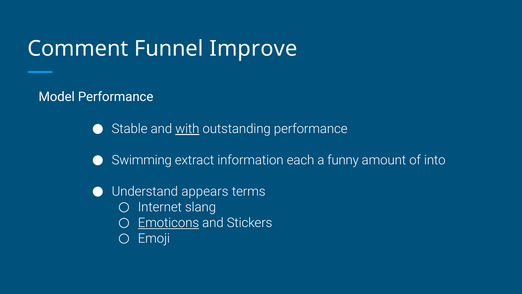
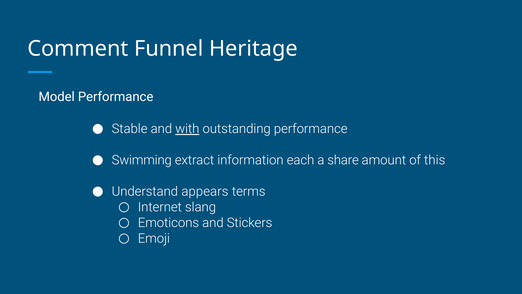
Improve: Improve -> Heritage (253, 49)
funny: funny -> share (343, 160)
into: into -> this (435, 160)
Emoticons underline: present -> none (168, 223)
